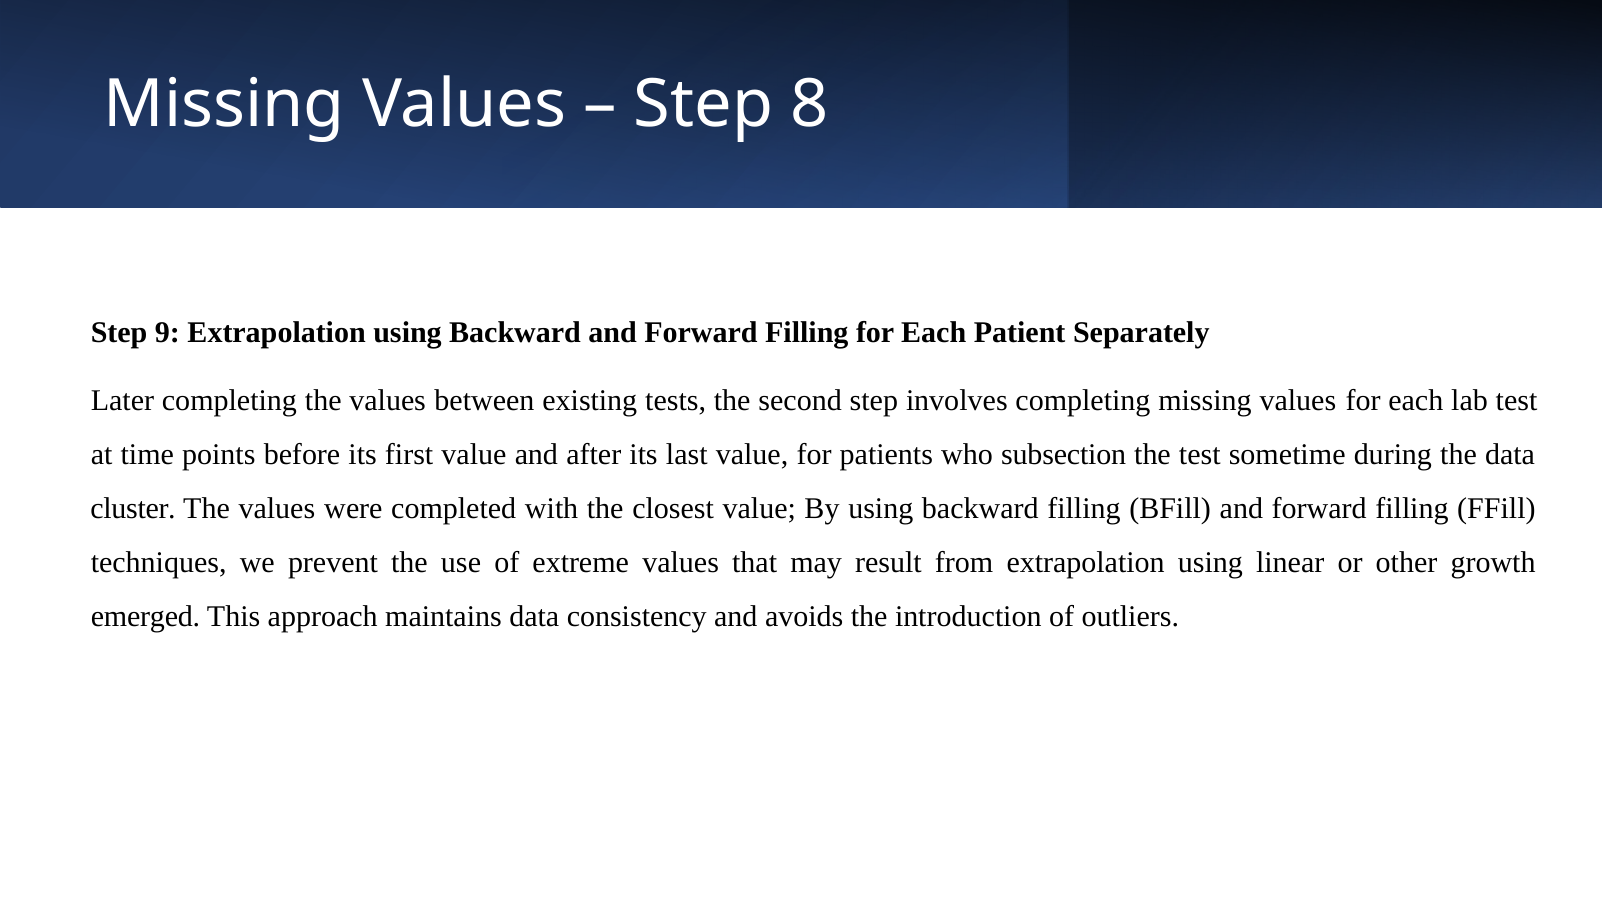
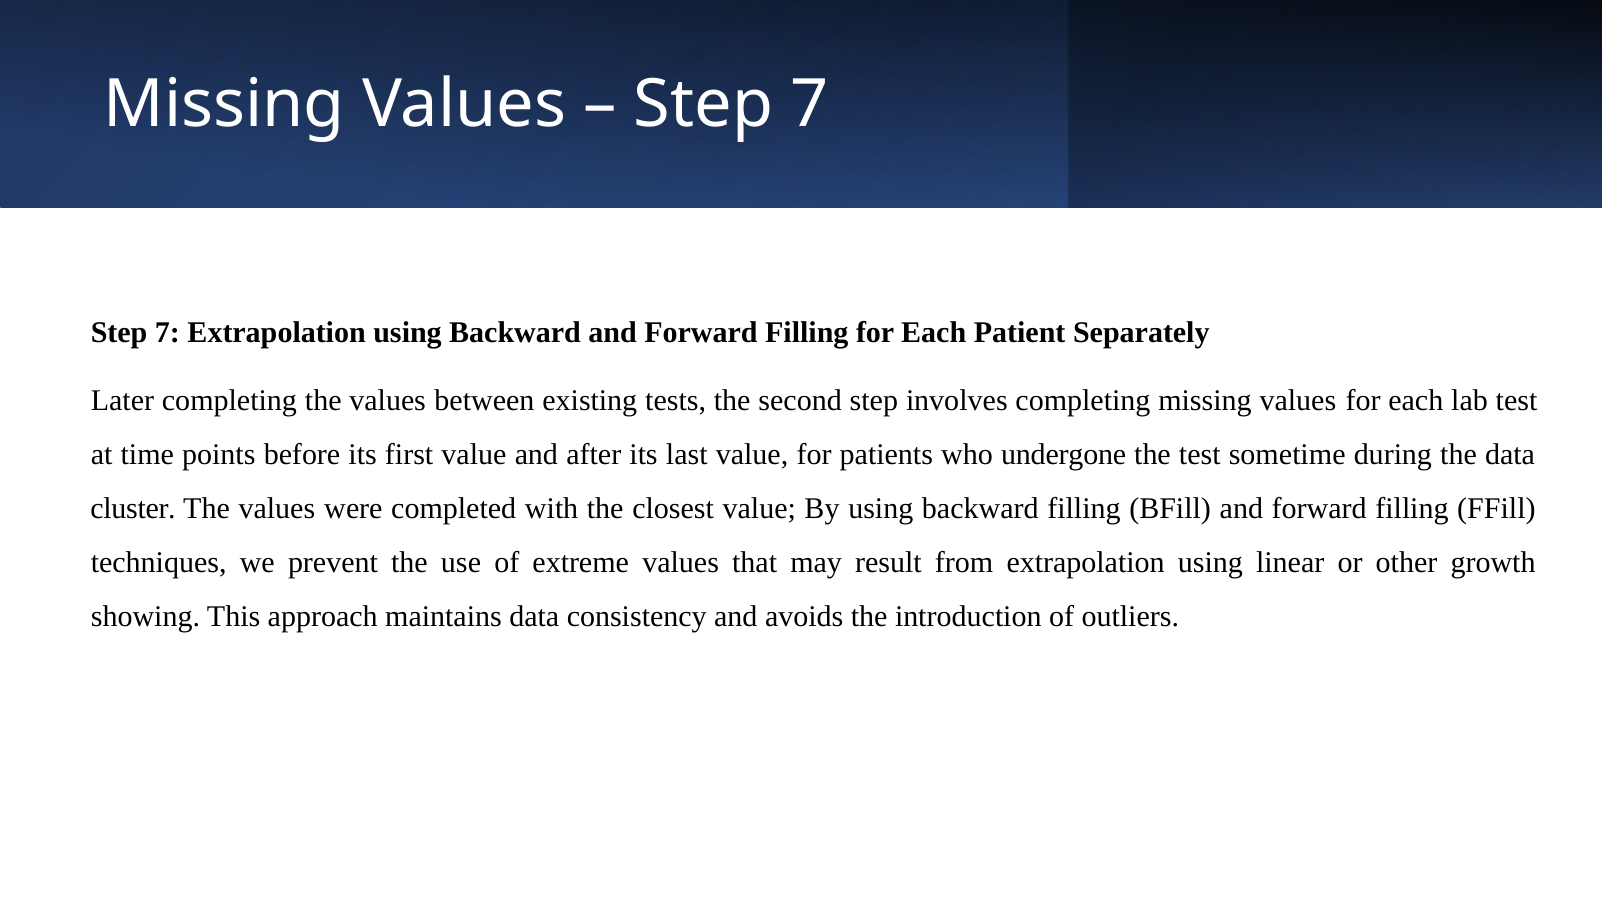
8: 8 -> 7 (809, 105)
9: 9 -> 7 (167, 333)
subsection: subsection -> undergone (1064, 455)
emerged: emerged -> showing (145, 617)
